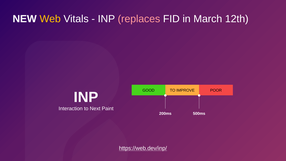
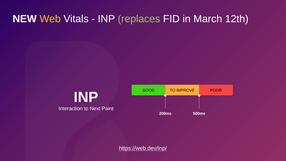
replaces colour: pink -> light green (139, 19)
